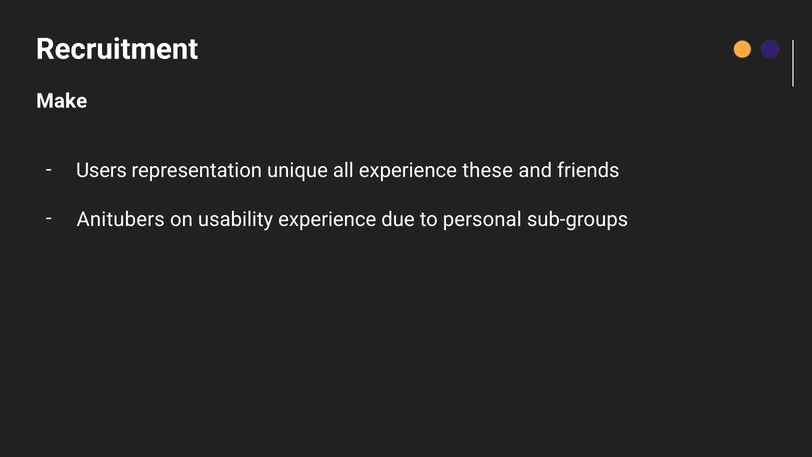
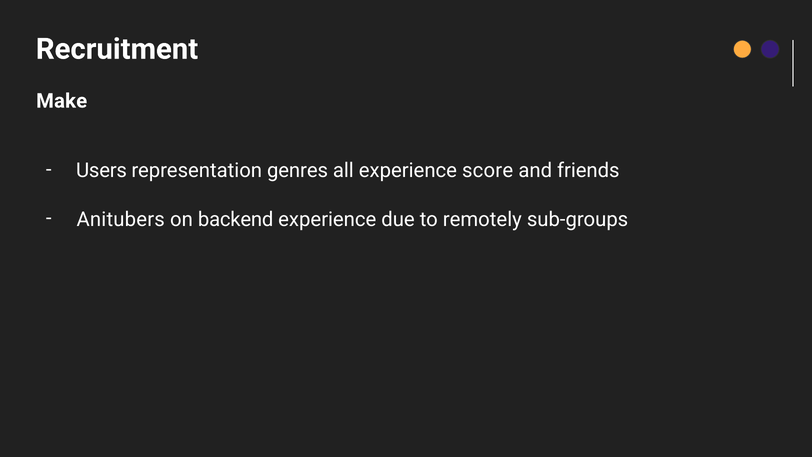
unique: unique -> genres (298, 170)
these: these -> score (488, 170)
usability: usability -> backend (236, 219)
personal: personal -> remotely (482, 219)
